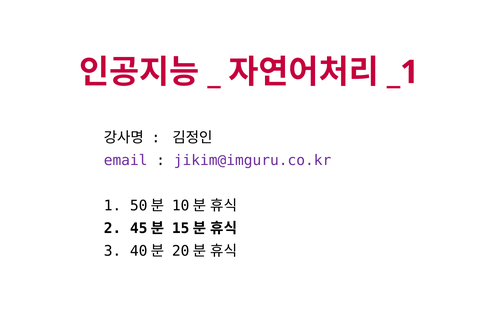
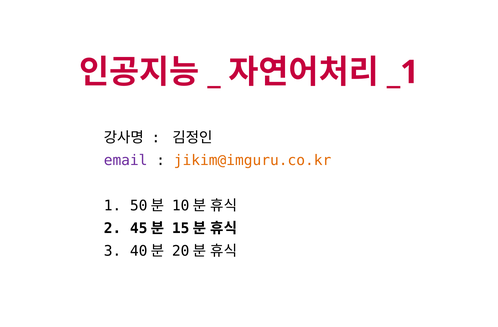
jikim@imguru.co.kr colour: purple -> orange (253, 161)
